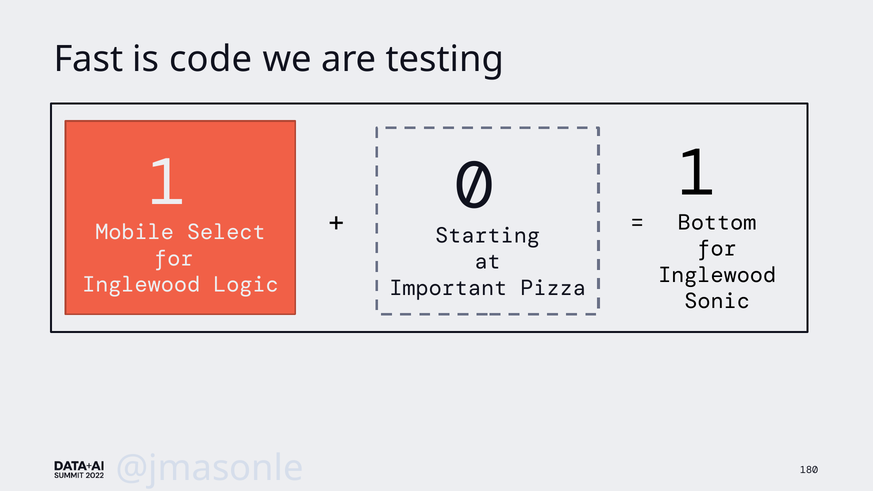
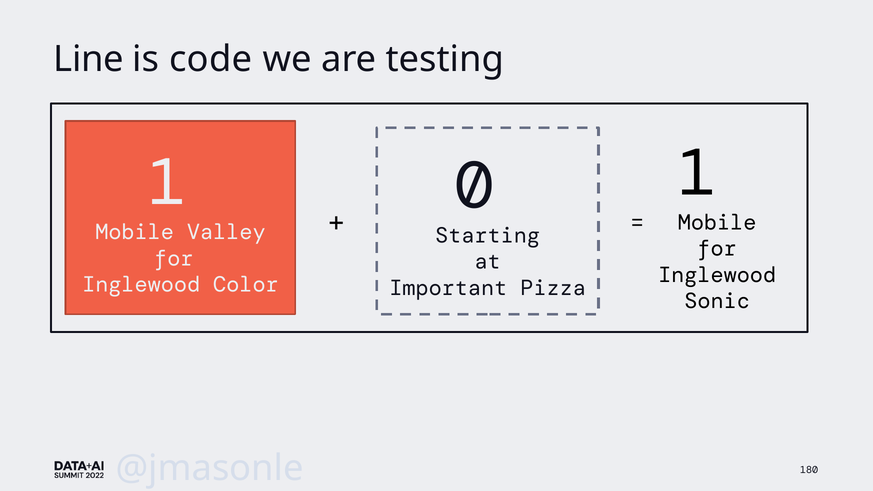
Fast: Fast -> Line (89, 59)
Bottom: Bottom -> Mobile (717, 223)
Select: Select -> Valley (226, 232)
Logic: Logic -> Color (246, 285)
